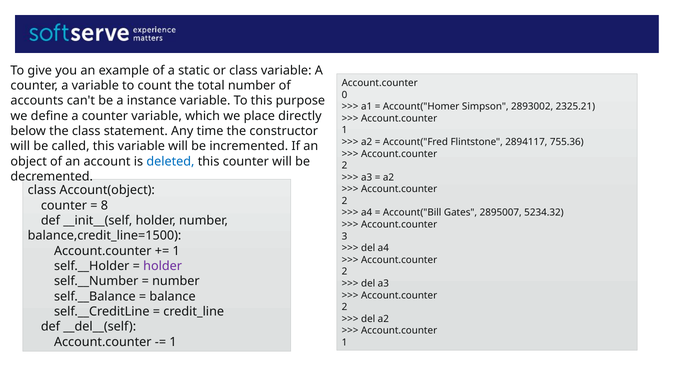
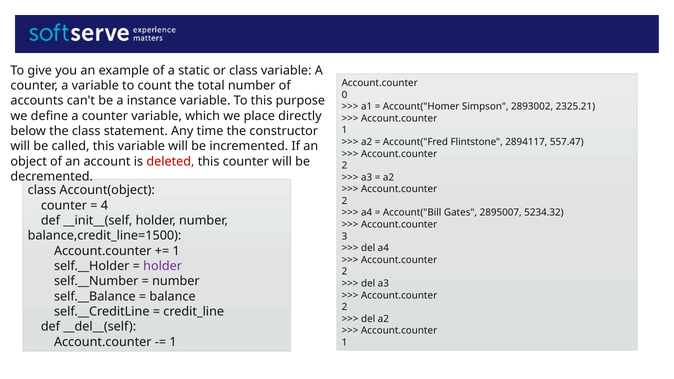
755.36: 755.36 -> 557.47 (567, 142)
deleted colour: blue -> red (170, 161)
8: 8 -> 4 (104, 206)
